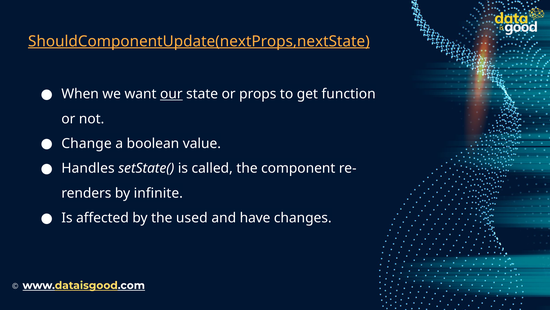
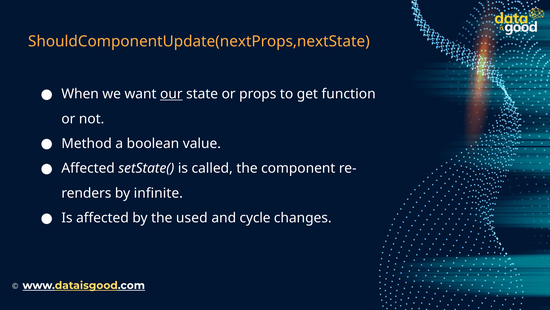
ShouldComponentUpdate(nextProps,nextState underline: present -> none (199, 41)
Change: Change -> Method (87, 143)
Handles: Handles -> Affected (88, 168)
have: have -> cycle (255, 218)
